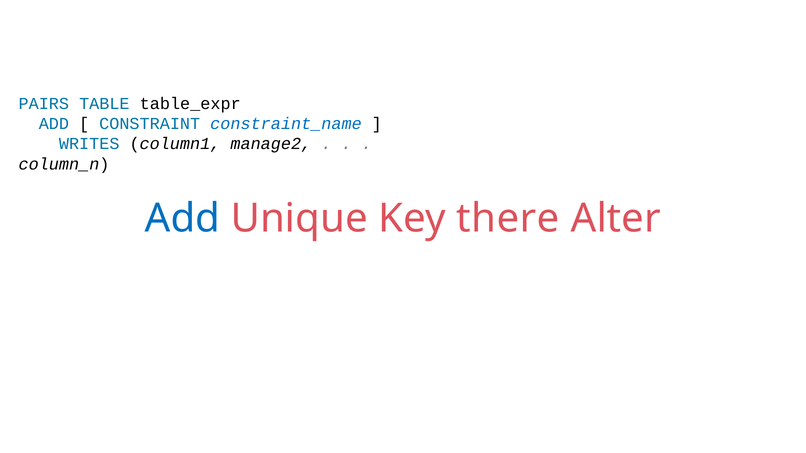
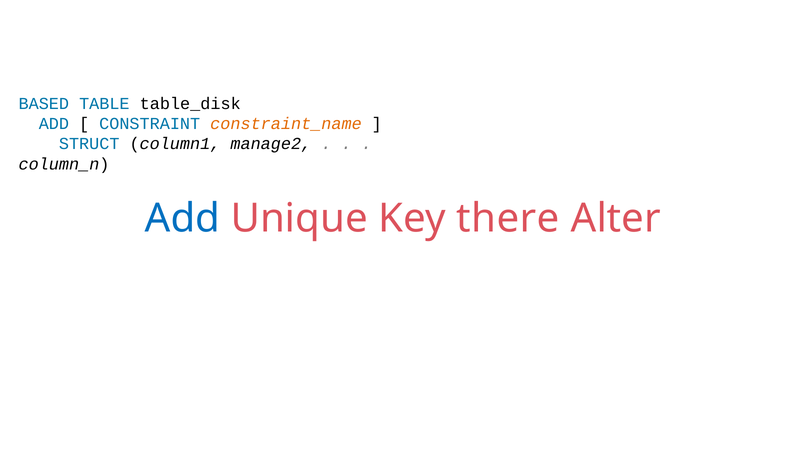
PAIRS: PAIRS -> BASED (44, 104)
table_expr: table_expr -> table_disk (190, 104)
constraint_name colour: blue -> orange (286, 124)
WRITES: WRITES -> STRUCT (89, 144)
